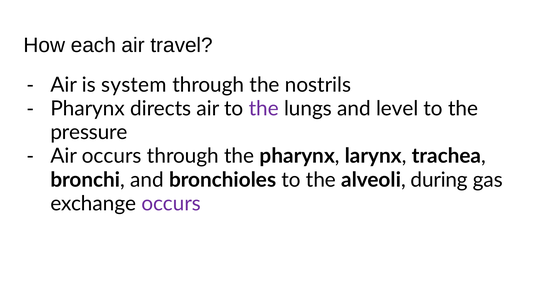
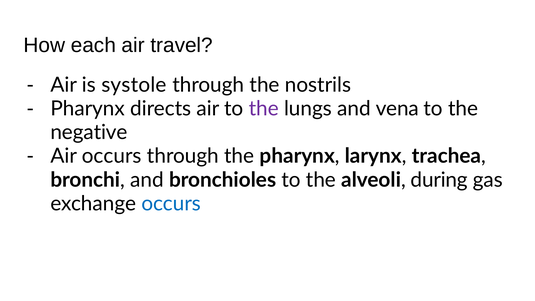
system: system -> systole (134, 85)
level: level -> vena (397, 109)
pressure: pressure -> negative (89, 132)
occurs colour: purple -> blue (171, 204)
